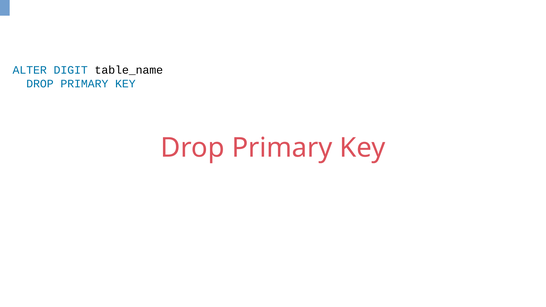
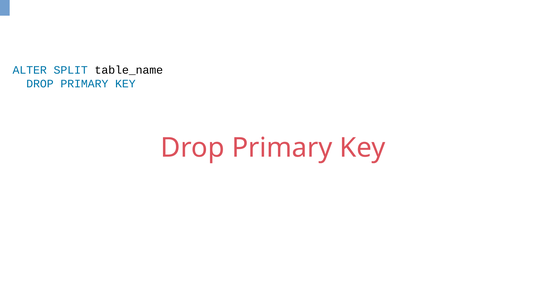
DIGIT: DIGIT -> SPLIT (71, 70)
